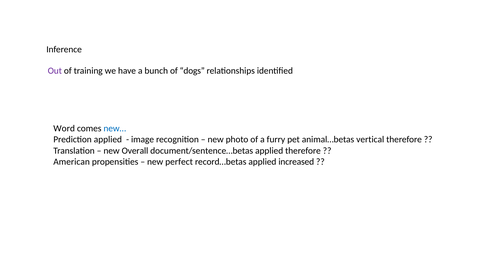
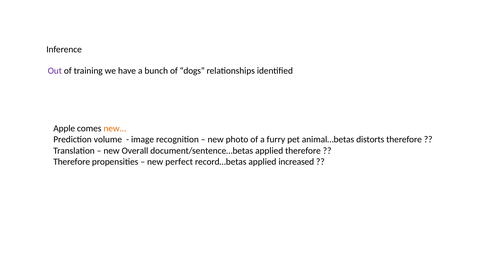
Word: Word -> Apple (64, 129)
new… colour: blue -> orange (115, 129)
Prediction applied: applied -> volume (108, 140)
vertical: vertical -> distorts (370, 140)
American: American -> Therefore (72, 162)
